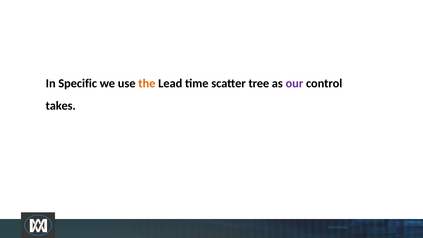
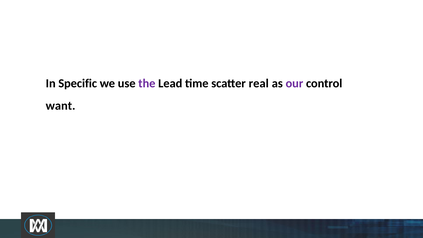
the colour: orange -> purple (147, 83)
tree: tree -> real (259, 83)
takes: takes -> want (61, 106)
